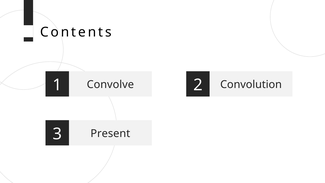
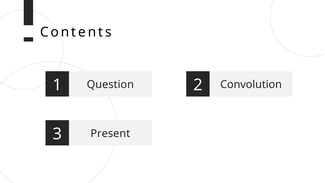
Convolve: Convolve -> Question (110, 85)
